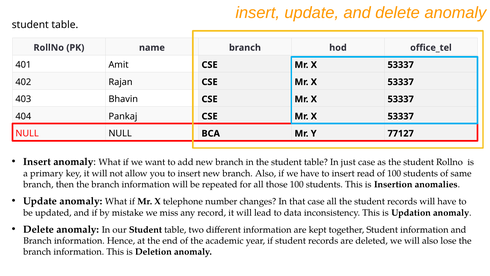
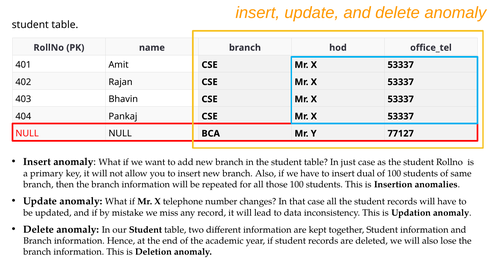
read: read -> dual (366, 173)
